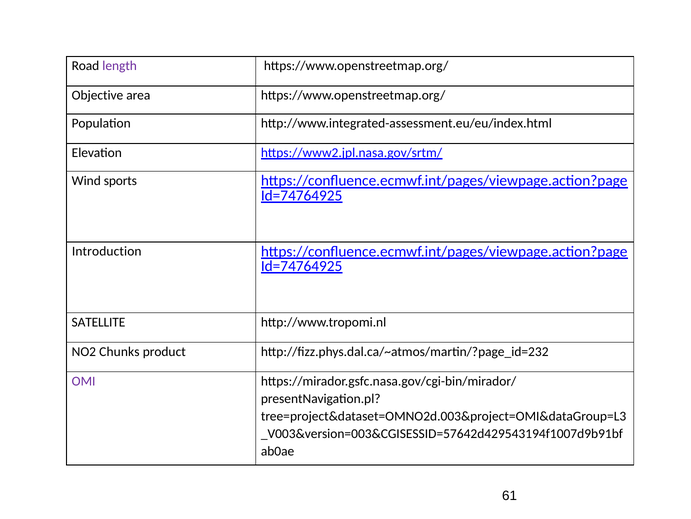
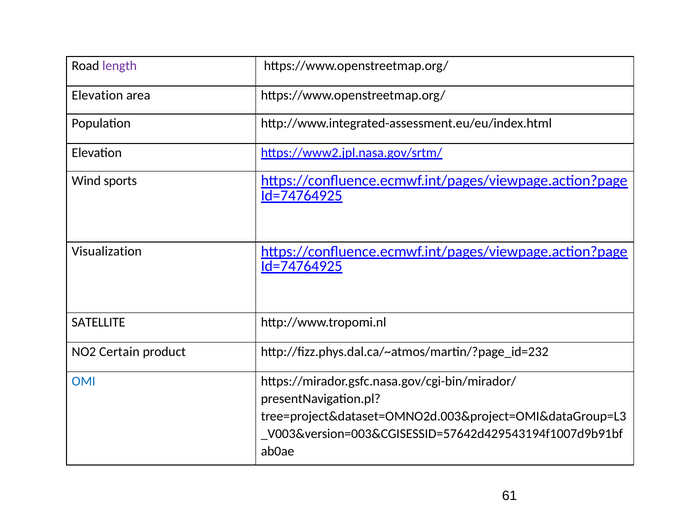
Objective: Objective -> Elevation (97, 95)
Introduction: Introduction -> Visualization (107, 251)
Chunks: Chunks -> Certain (119, 351)
OMI colour: purple -> blue (84, 381)
